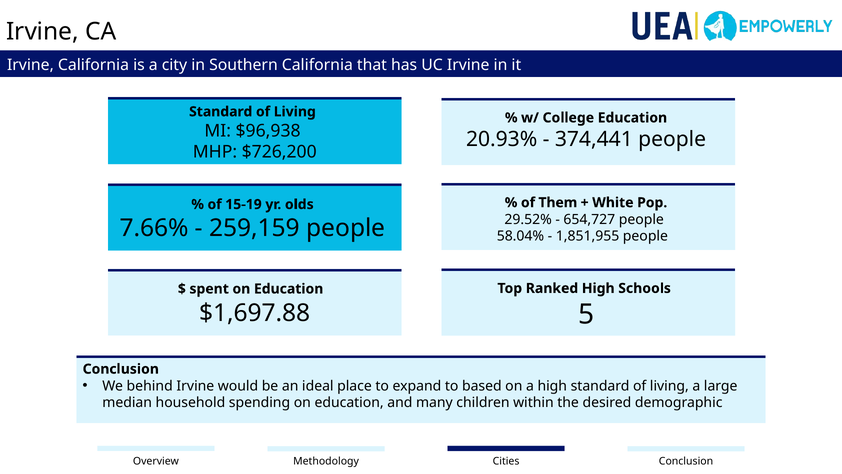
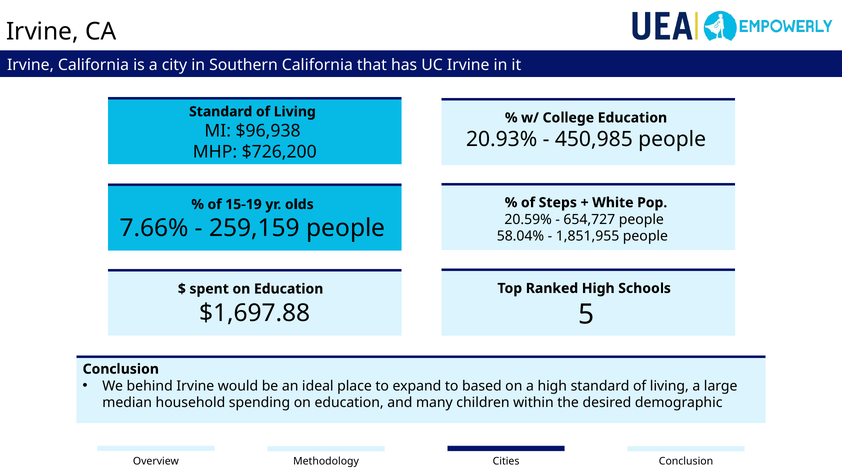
374,441: 374,441 -> 450,985 (594, 139)
Them: Them -> Steps (558, 202)
29.52%: 29.52% -> 20.59% (528, 219)
